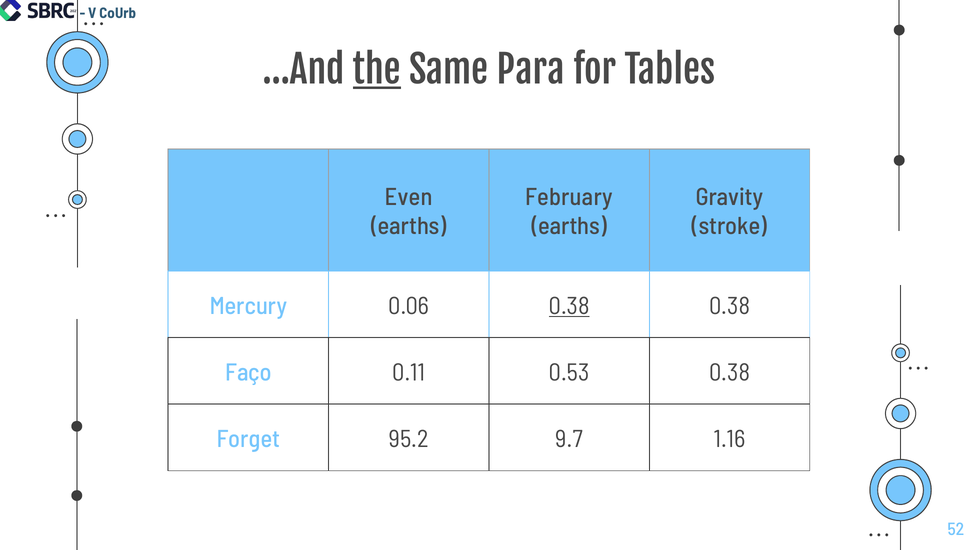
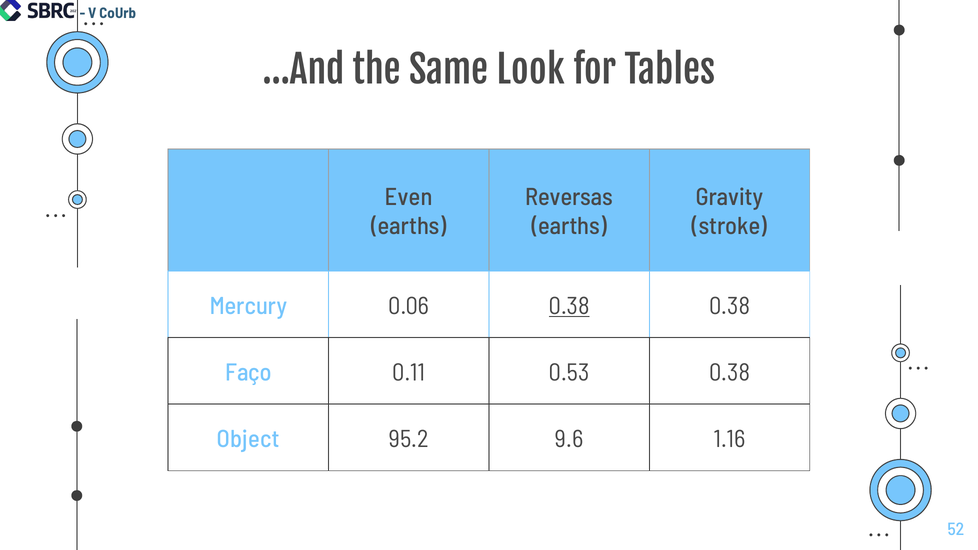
the underline: present -> none (377, 71)
Para: Para -> Look (531, 71)
February: February -> Reversas (569, 197)
Forget: Forget -> Object (248, 439)
9.7: 9.7 -> 9.6 (569, 439)
